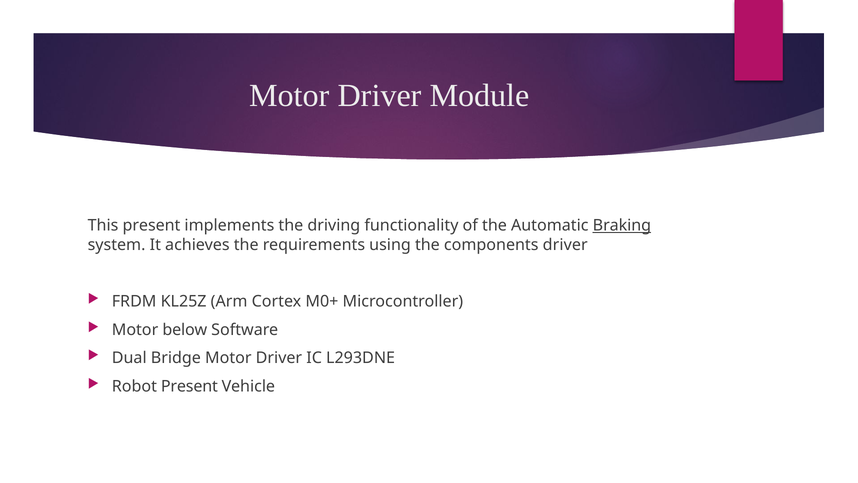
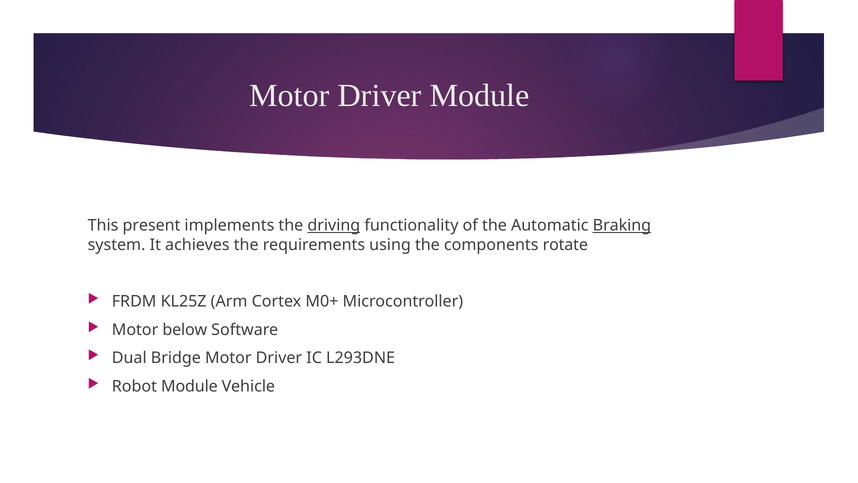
driving underline: none -> present (334, 225)
components driver: driver -> rotate (565, 245)
Robot Present: Present -> Module (189, 386)
